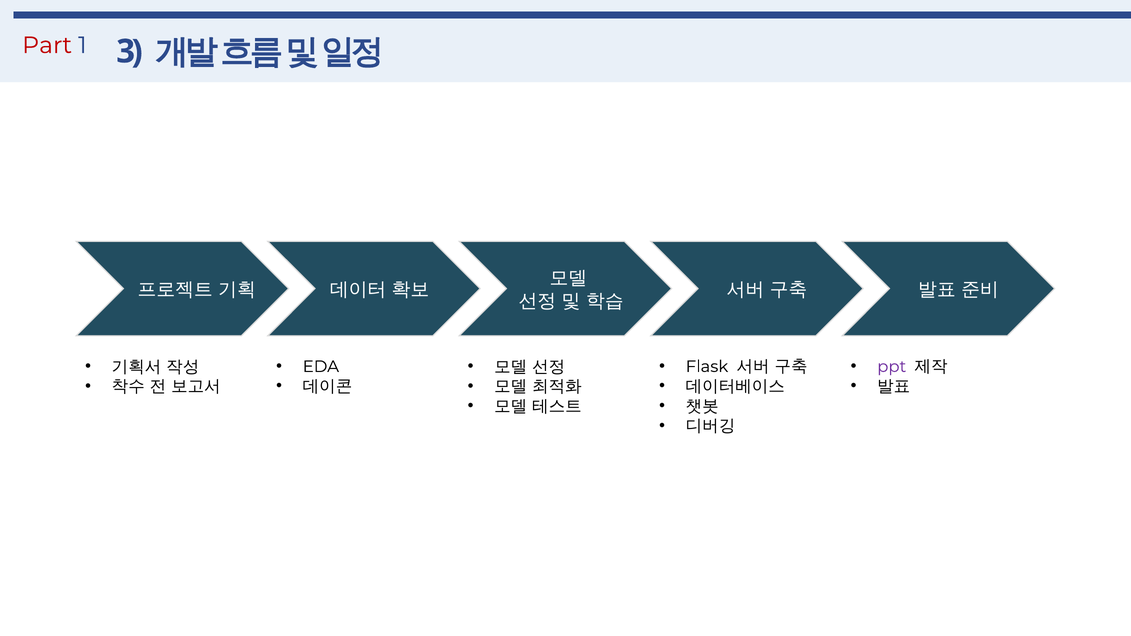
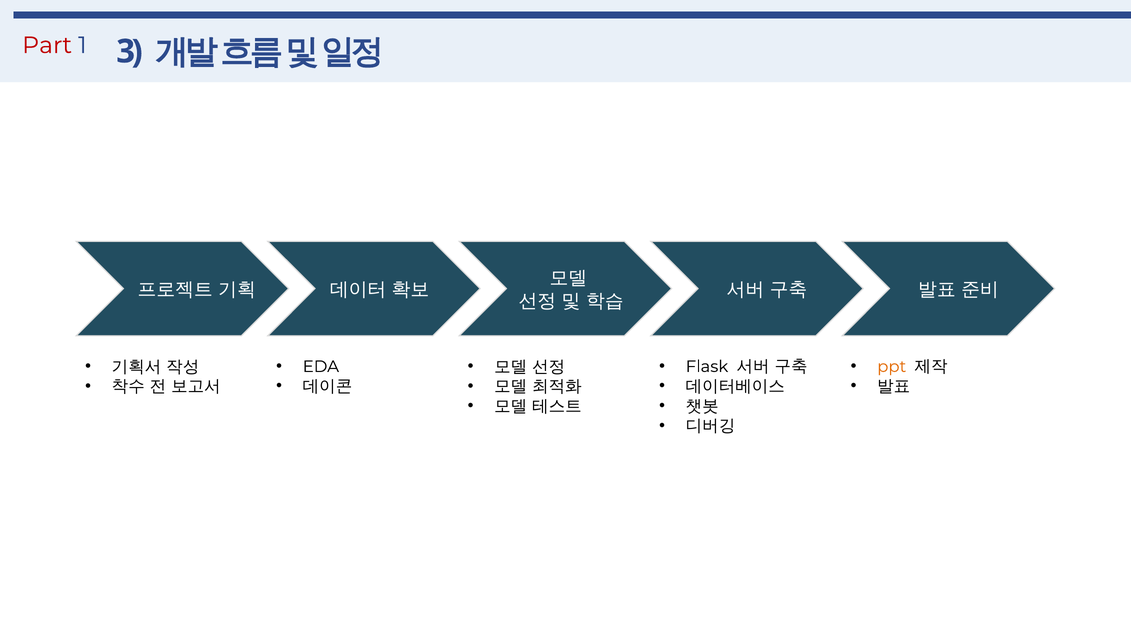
ppt colour: purple -> orange (892, 367)
